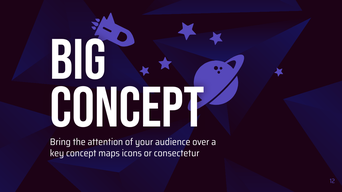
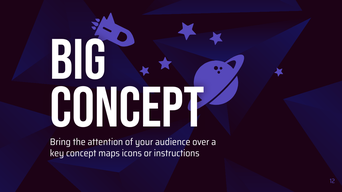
consectetur: consectetur -> instructions (177, 154)
